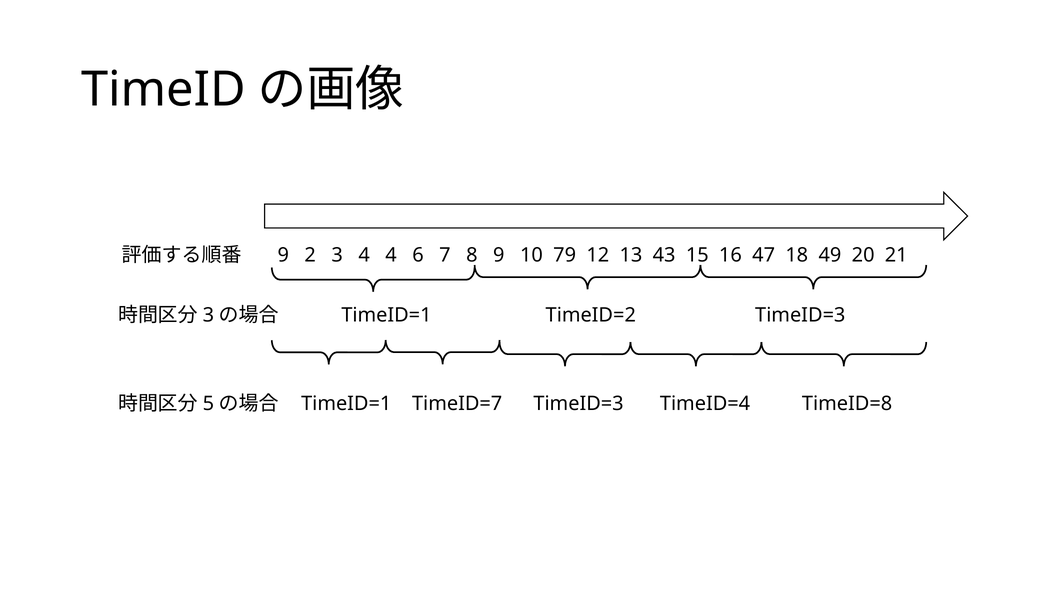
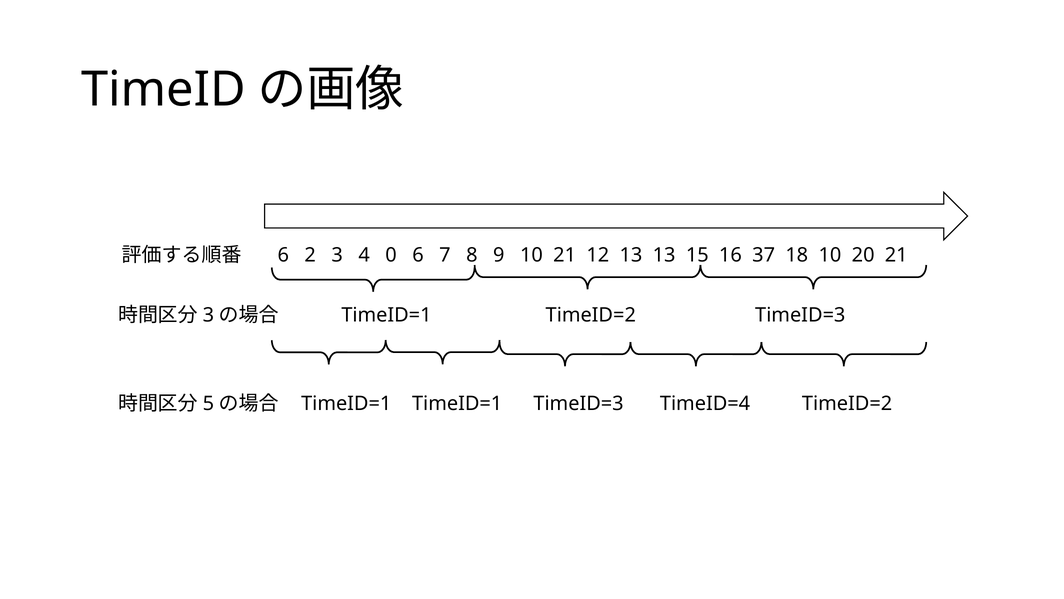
9: 9 -> 6 (283, 255)
4 4: 4 -> 0 (391, 255)
10 79: 79 -> 21 (565, 255)
13 43: 43 -> 13 (664, 255)
47: 47 -> 37 (764, 255)
18 49: 49 -> 10 (830, 255)
TimeID=1 TimeID=7: TimeID=7 -> TimeID=1 (457, 404)
TimeID=4 TimeID=8: TimeID=8 -> TimeID=2 (847, 404)
